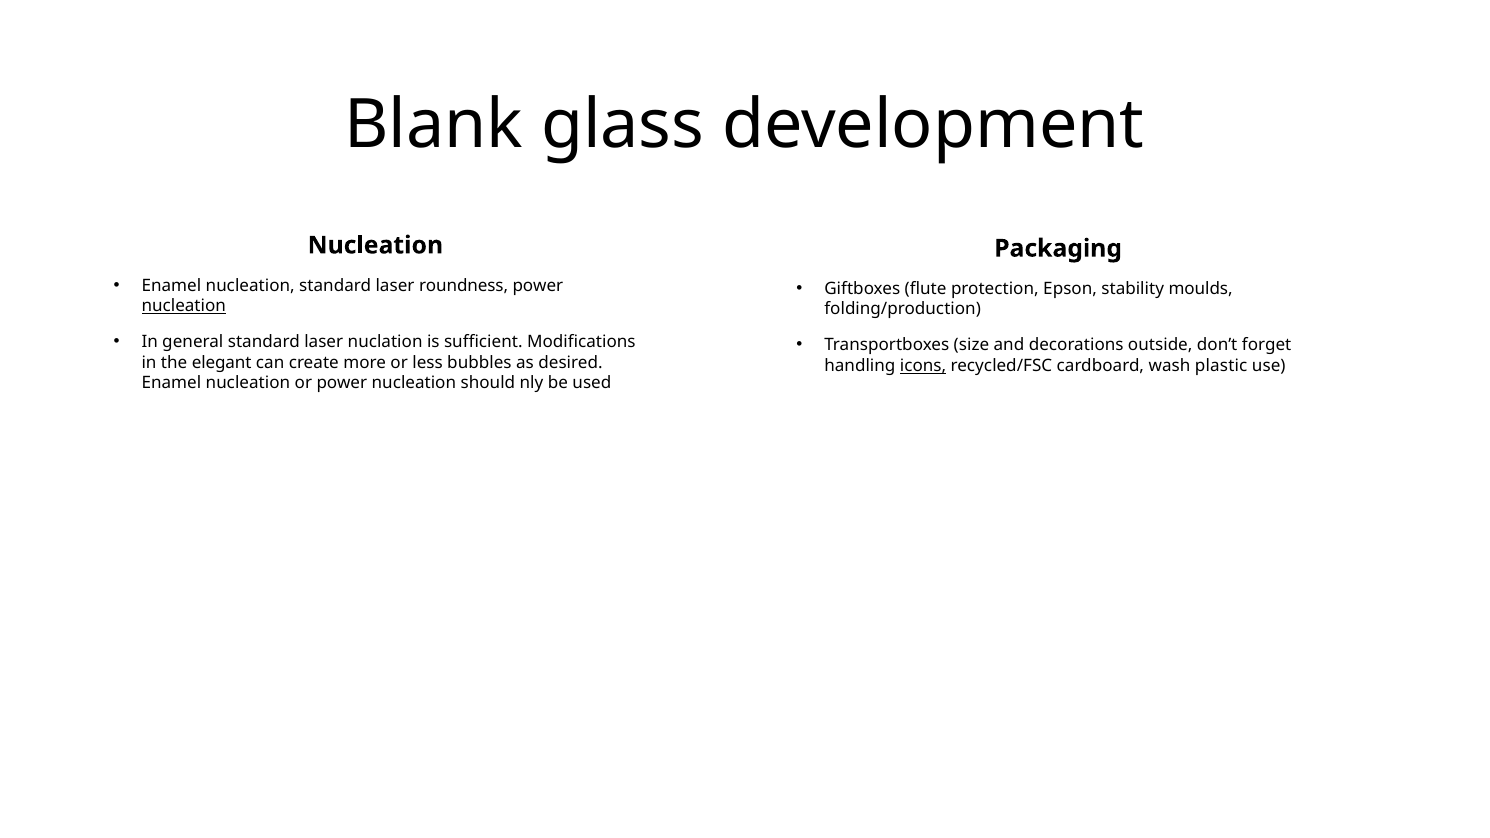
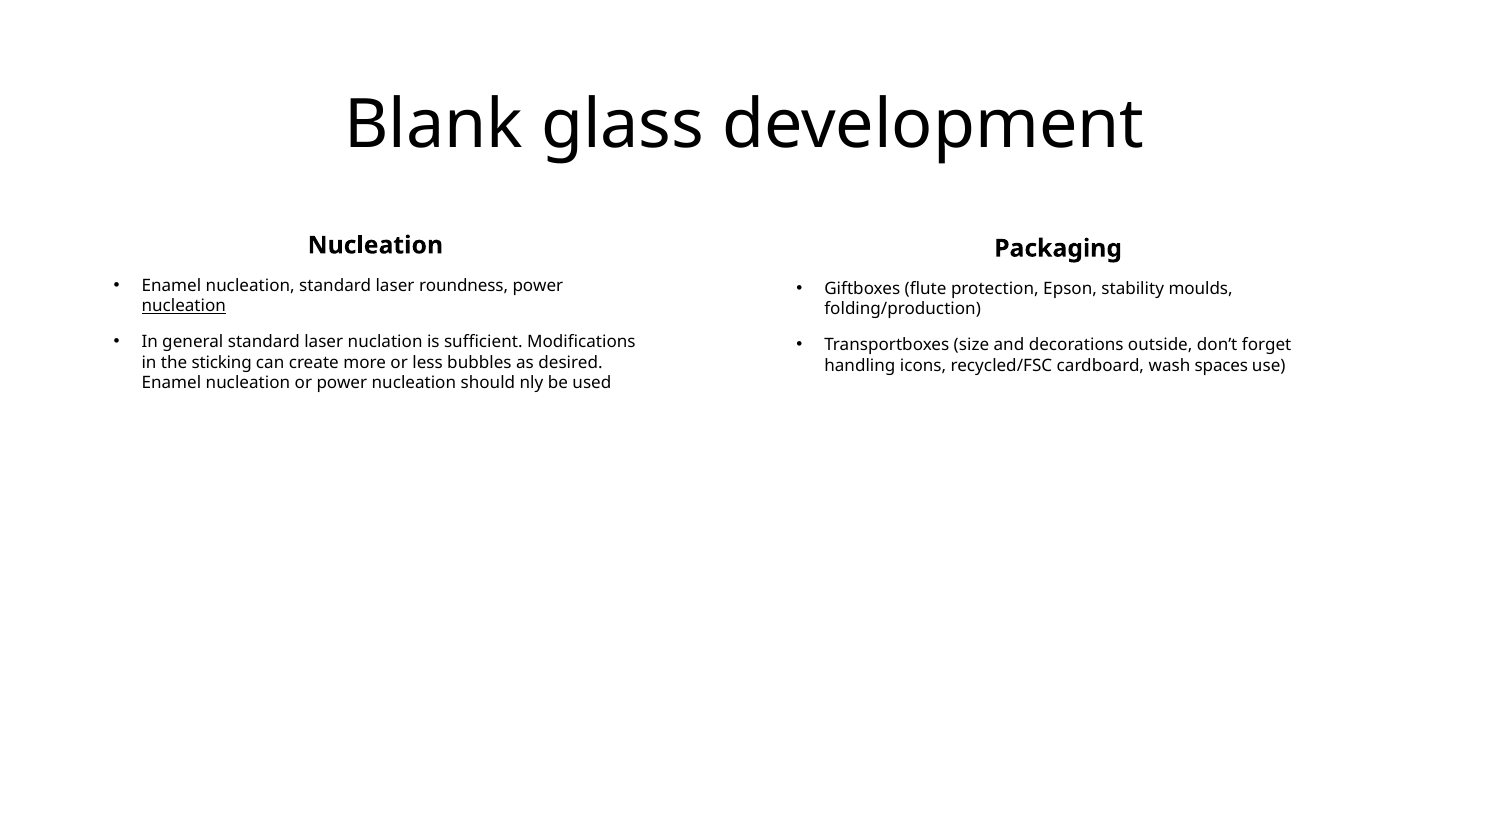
elegant: elegant -> sticking (222, 362)
icons underline: present -> none (923, 366)
plastic: plastic -> spaces (1221, 366)
